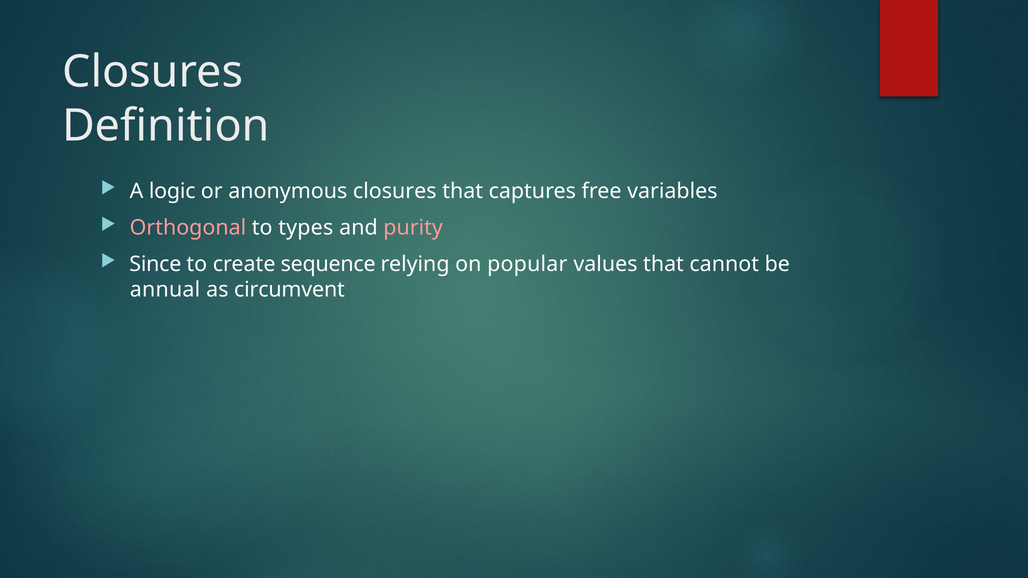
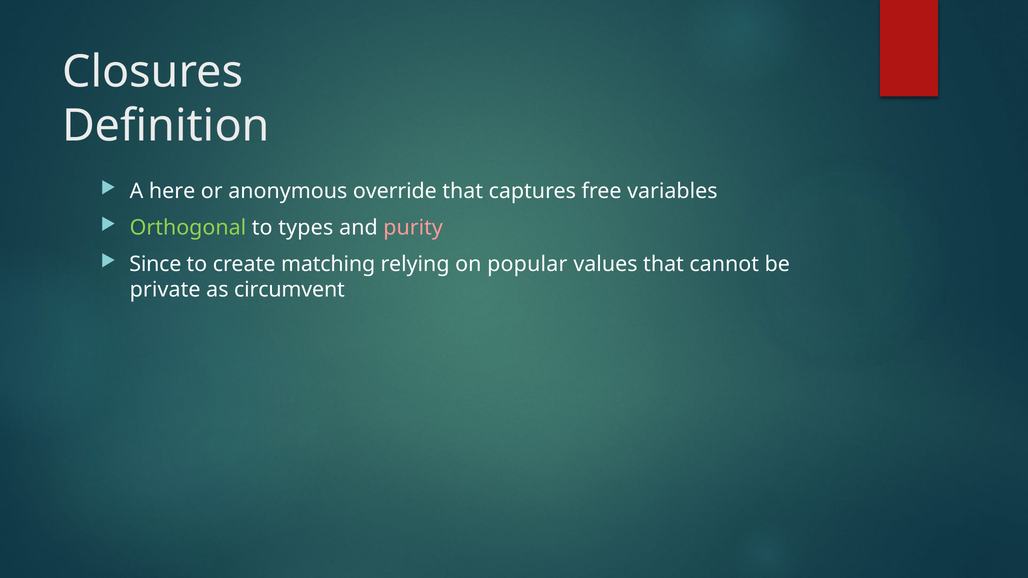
logic: logic -> here (172, 191)
anonymous closures: closures -> override (395, 191)
Orthogonal colour: pink -> light green (188, 228)
sequence: sequence -> matching (328, 264)
annual: annual -> private (165, 290)
